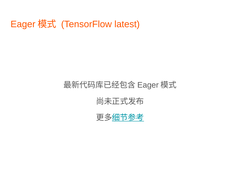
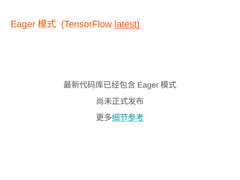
latest underline: none -> present (127, 24)
